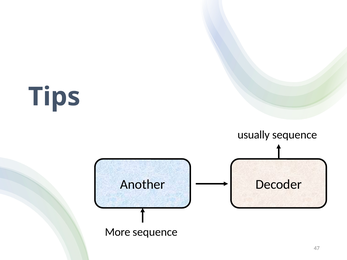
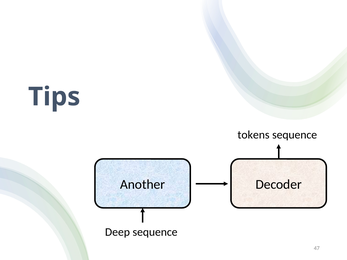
usually: usually -> tokens (254, 135)
More: More -> Deep (118, 232)
